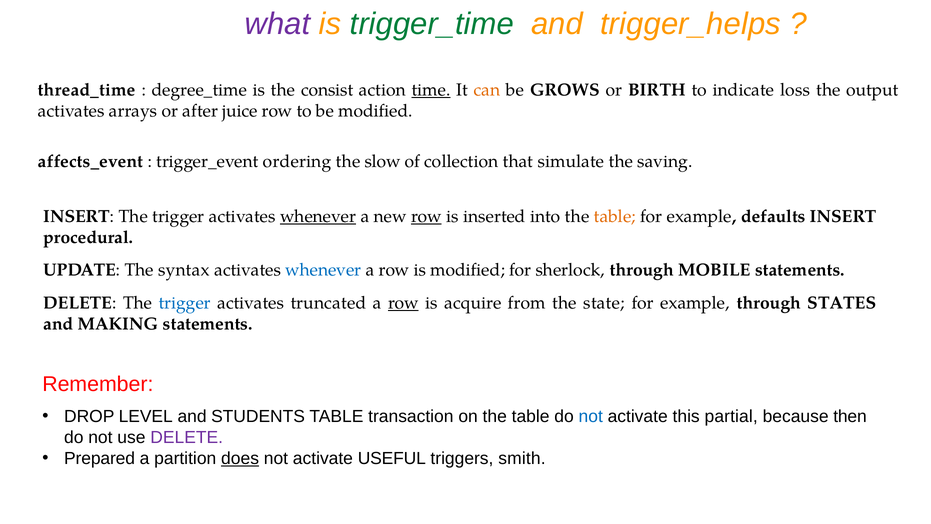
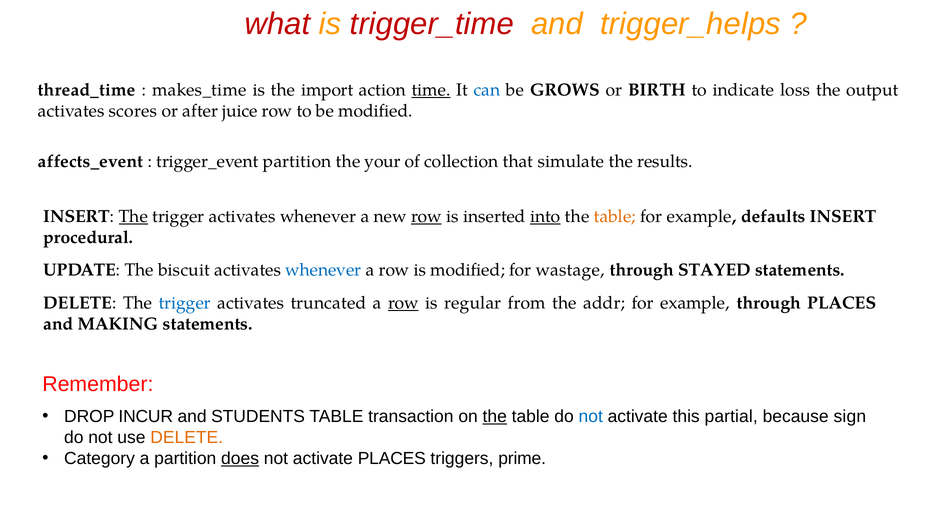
what colour: purple -> red (277, 24)
trigger_time colour: green -> red (432, 24)
degree_time: degree_time -> makes_time (199, 90)
consist: consist -> import (327, 90)
can colour: orange -> blue (487, 90)
arrays: arrays -> scores (133, 111)
trigger_event ordering: ordering -> partition (297, 161)
slow: slow -> your (383, 161)
saving: saving -> results (665, 161)
The underline: none -> present (133, 216)
whenever underline: present -> none (318, 216)
into underline: none -> present (545, 216)
syntax: syntax -> biscuit (184, 270)
sherlock: sherlock -> wastage (570, 270)
MOBILE: MOBILE -> STAYED (714, 270)
acquire: acquire -> regular (473, 303)
state: state -> addr (604, 303)
through STATES: STATES -> PLACES (842, 303)
LEVEL: LEVEL -> INCUR (146, 416)
the underline: none -> present (495, 416)
then: then -> sign (850, 416)
DELETE colour: purple -> orange (187, 437)
Prepared: Prepared -> Category (99, 458)
activate USEFUL: USEFUL -> PLACES (392, 458)
smith: smith -> prime (522, 458)
